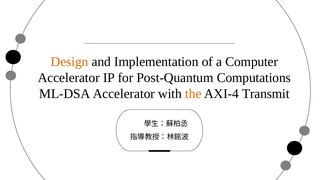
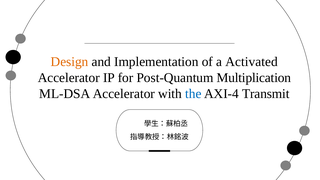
Computer: Computer -> Activated (252, 62)
Computations: Computations -> Multiplication (254, 78)
the colour: orange -> blue (193, 94)
